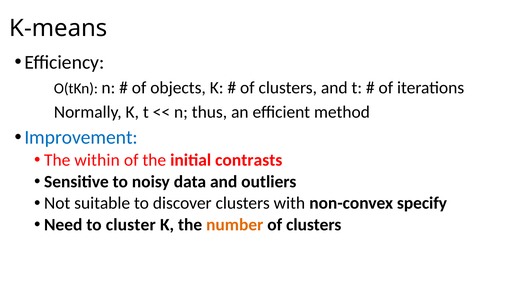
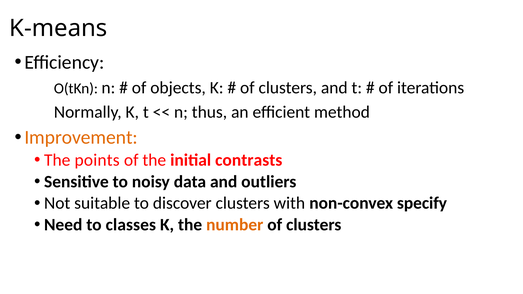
Improvement colour: blue -> orange (81, 137)
within: within -> points (97, 160)
cluster: cluster -> classes (131, 225)
